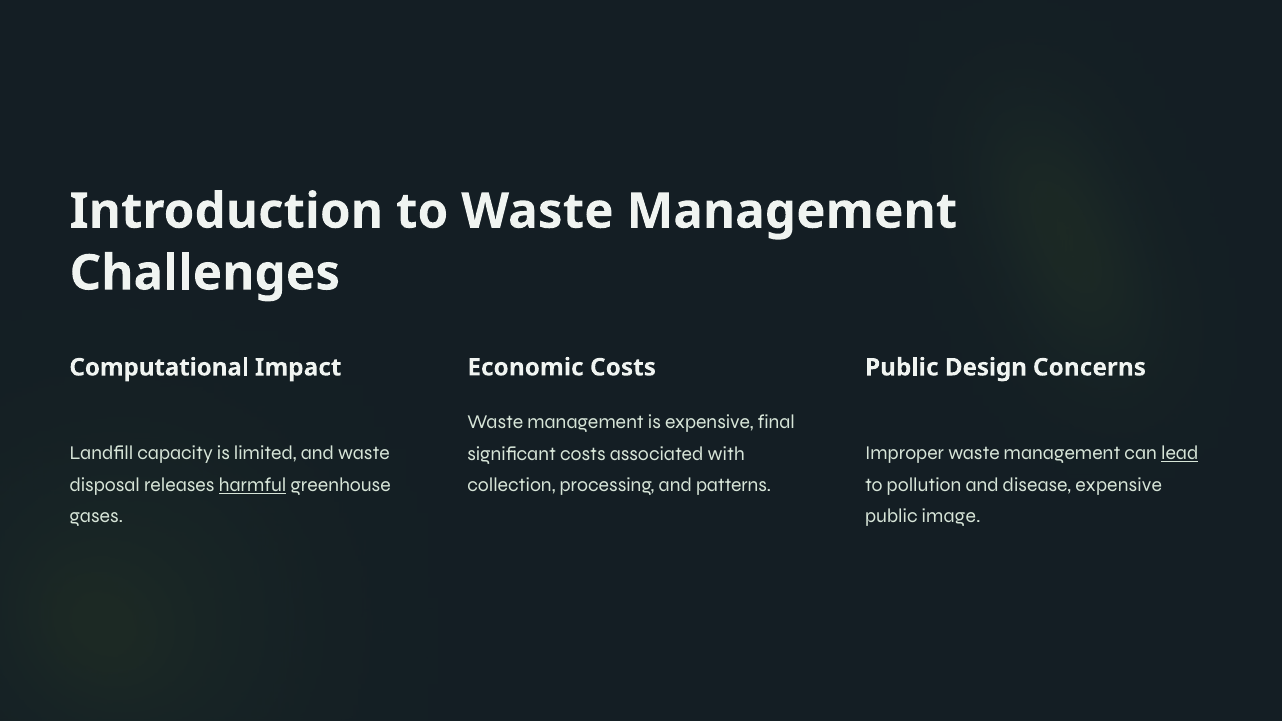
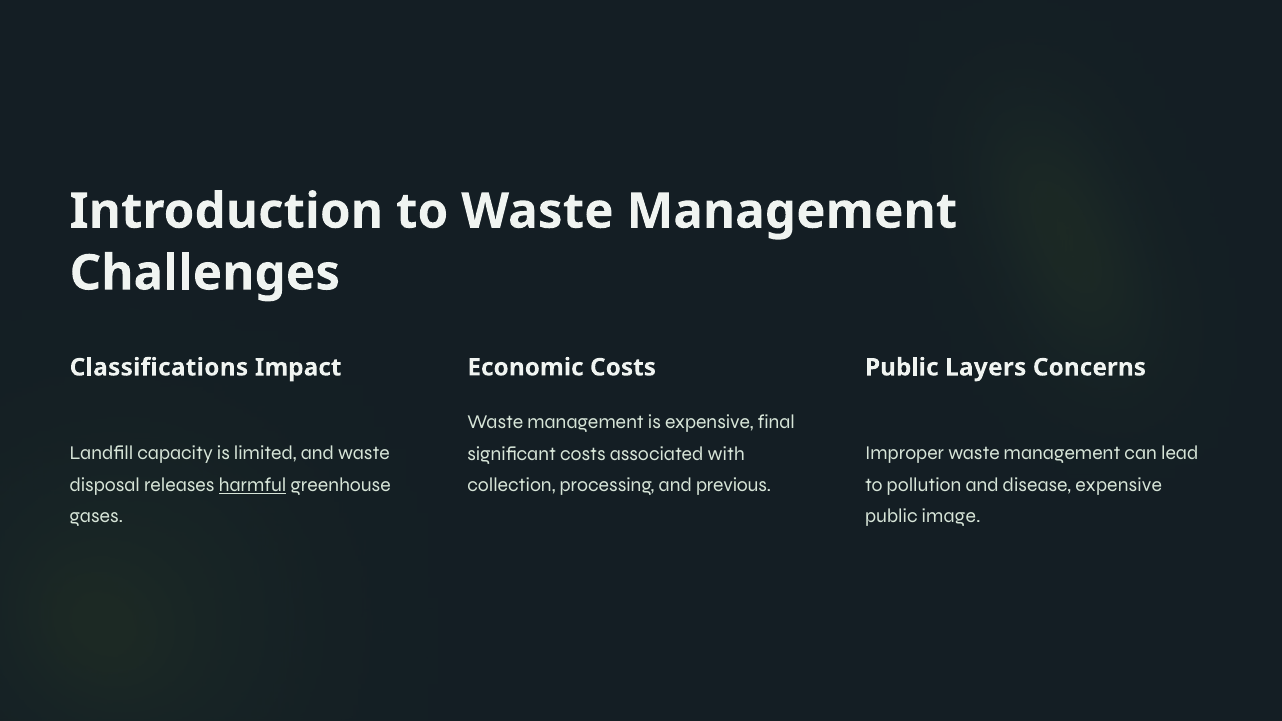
Computational: Computational -> Classifications (159, 367)
Design: Design -> Layers (986, 367)
lead underline: present -> none (1180, 453)
patterns: patterns -> previous (734, 486)
